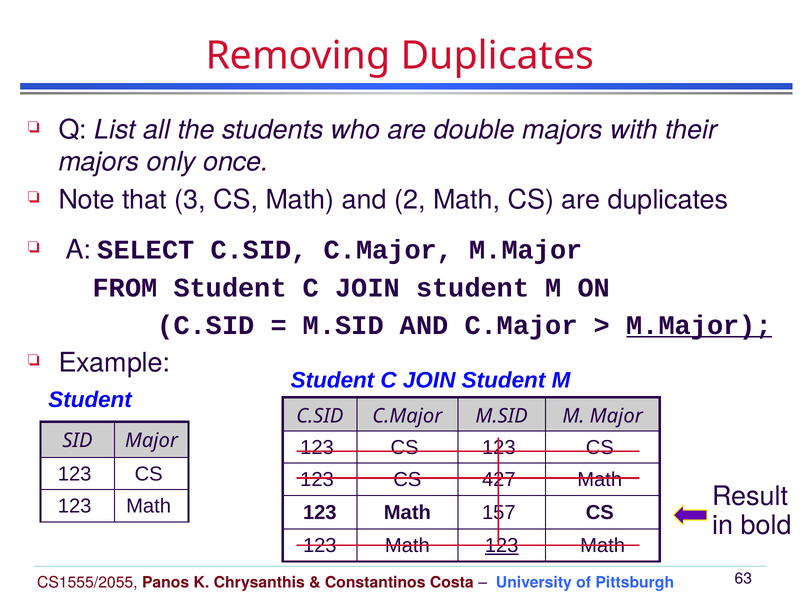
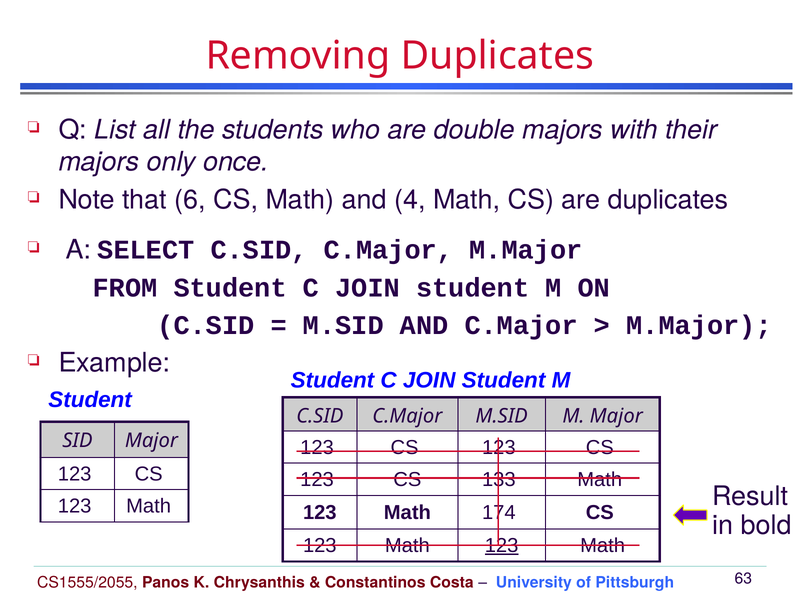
3: 3 -> 6 (190, 200)
2: 2 -> 4 (410, 200)
M.Major underline: present -> none (699, 325)
427: 427 -> 133 (499, 480)
157: 157 -> 174 (499, 513)
